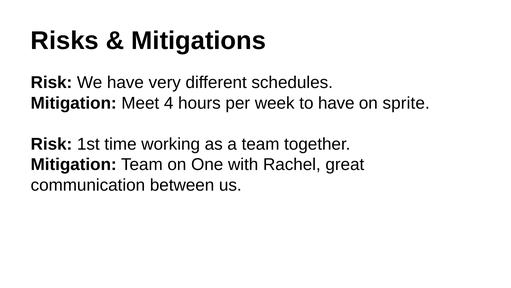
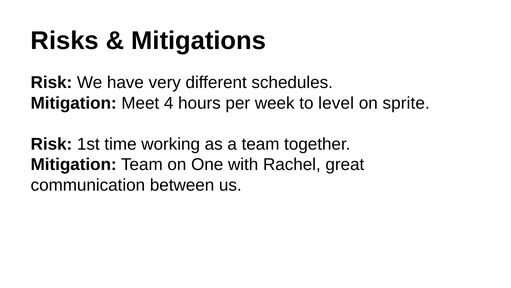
to have: have -> level (336, 103)
